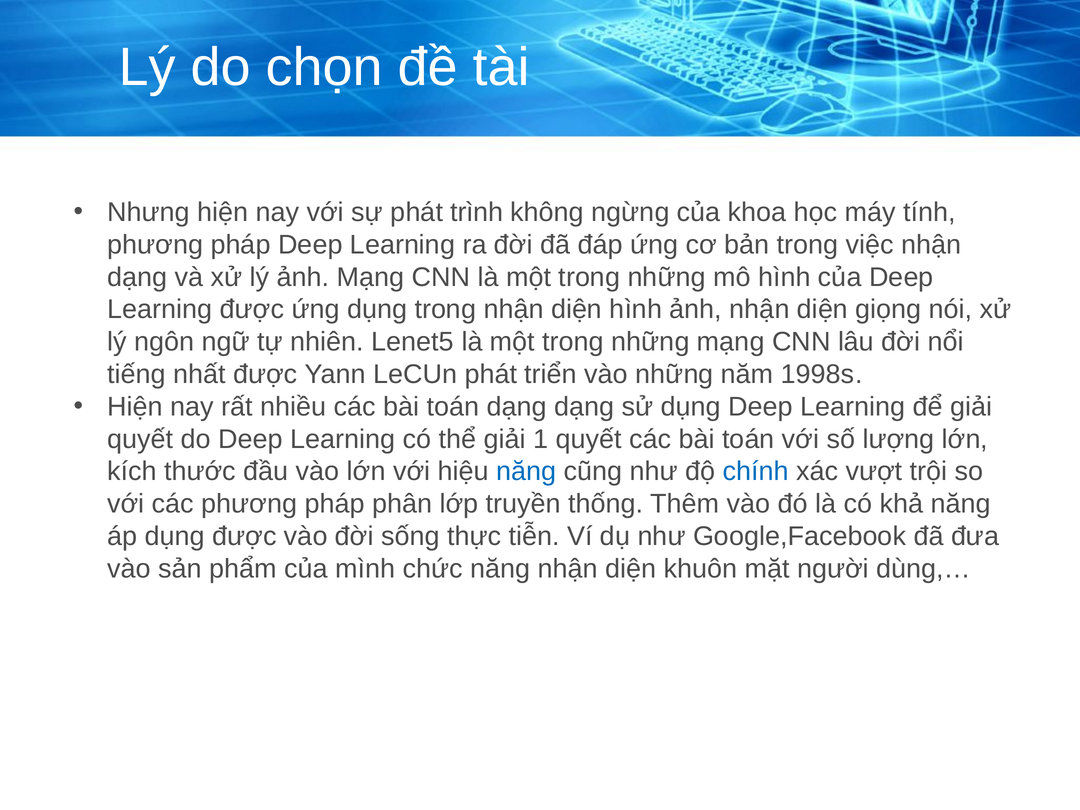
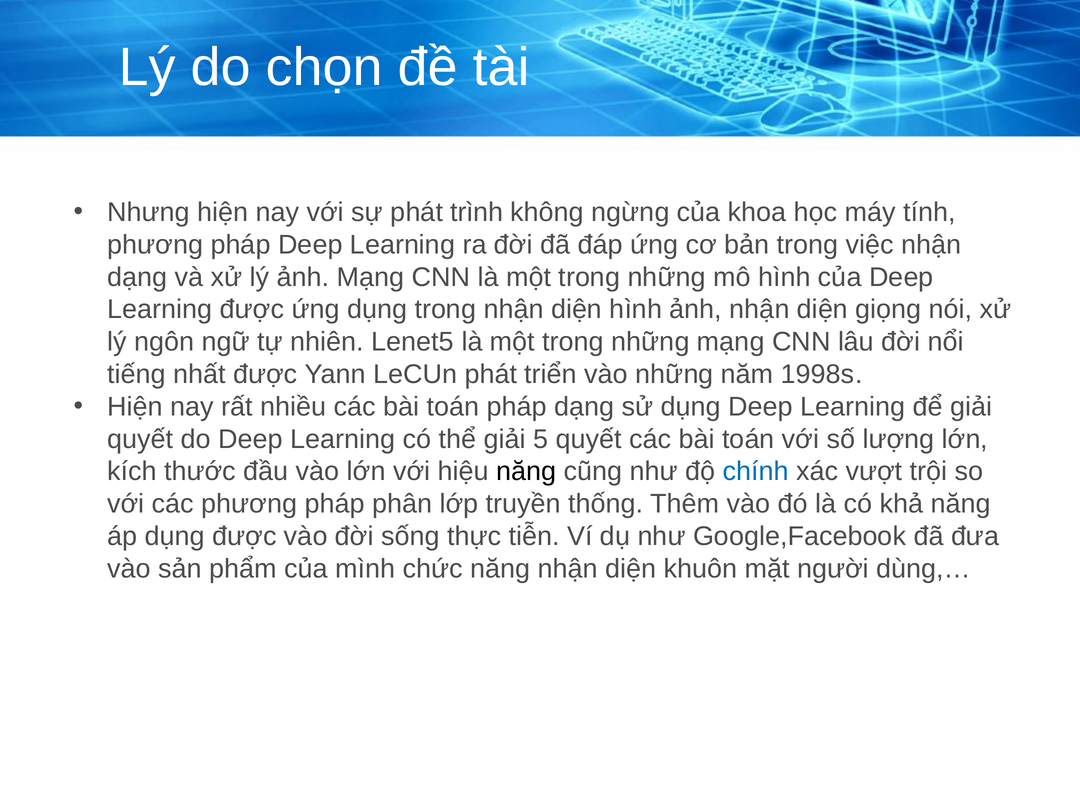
toán dạng: dạng -> pháp (517, 407)
1: 1 -> 5 (541, 439)
năng colour: blue -> black (526, 472)
